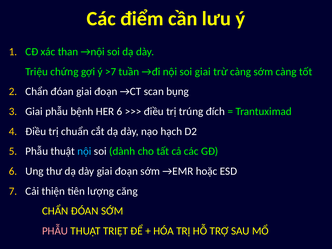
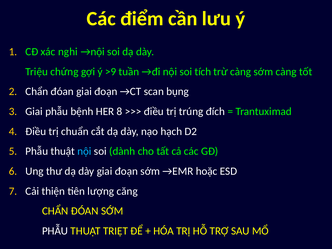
than: than -> nghi (68, 52)
>7: >7 -> >9 (111, 72)
soi giai: giai -> tích (203, 72)
HER 6: 6 -> 8 (120, 111)
PHẪU colour: pink -> white (55, 231)
